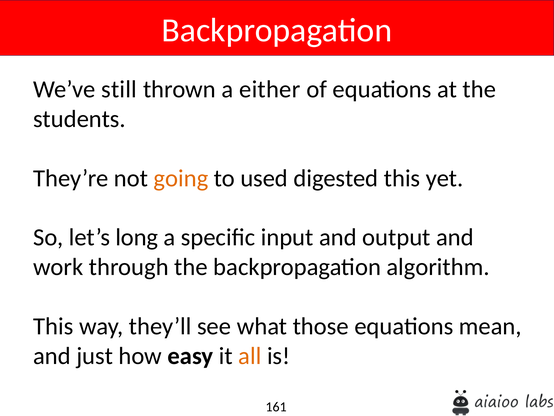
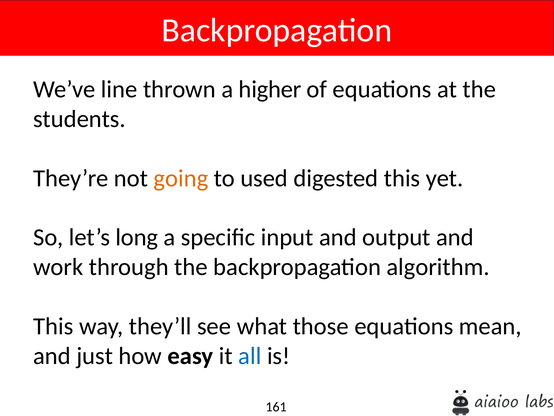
still: still -> line (119, 89)
either: either -> higher (270, 89)
all colour: orange -> blue (250, 356)
